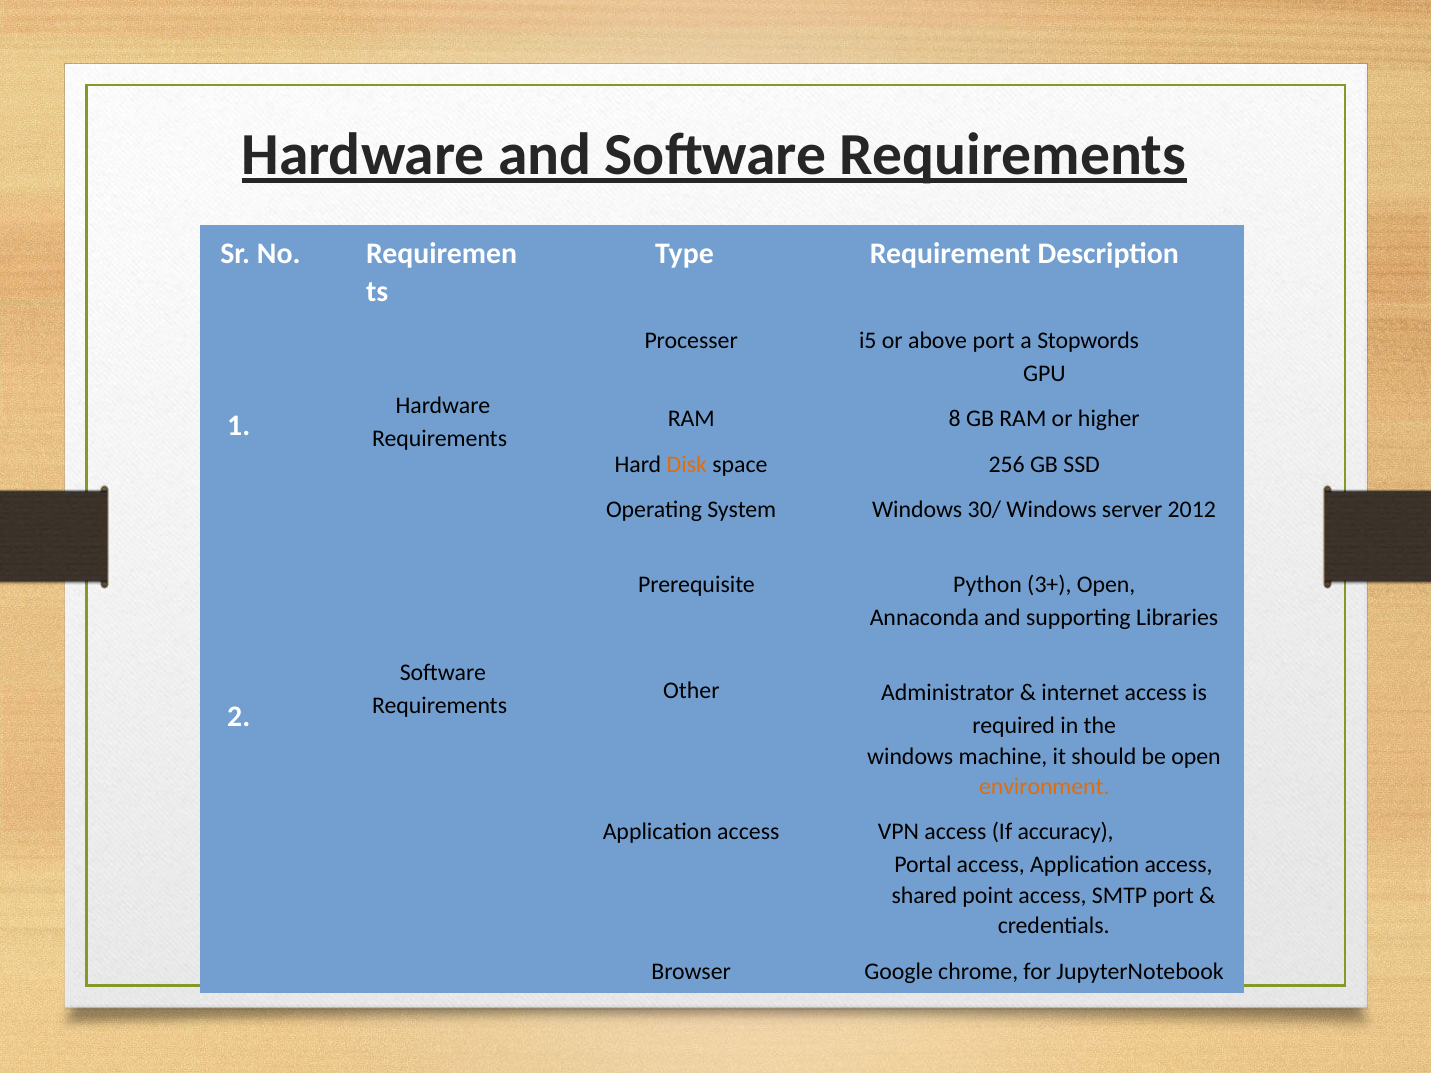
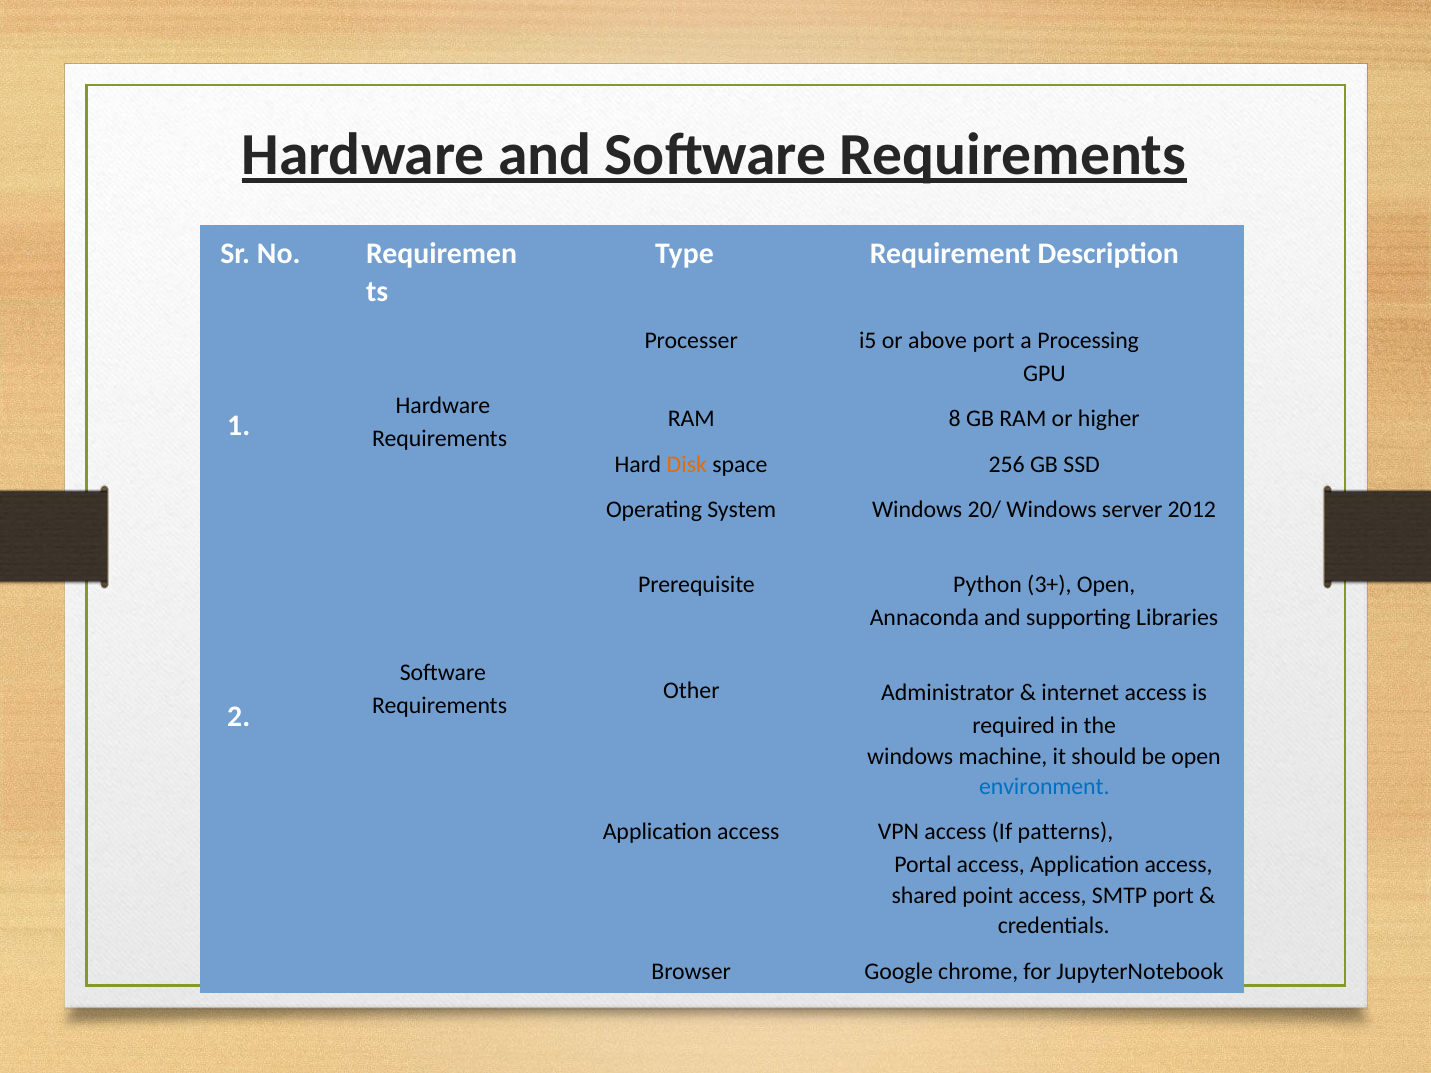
Stopwords: Stopwords -> Processing (1088, 341)
30/: 30/ -> 20/ (984, 510)
environment colour: orange -> blue (1044, 787)
accuracy: accuracy -> patterns (1066, 832)
